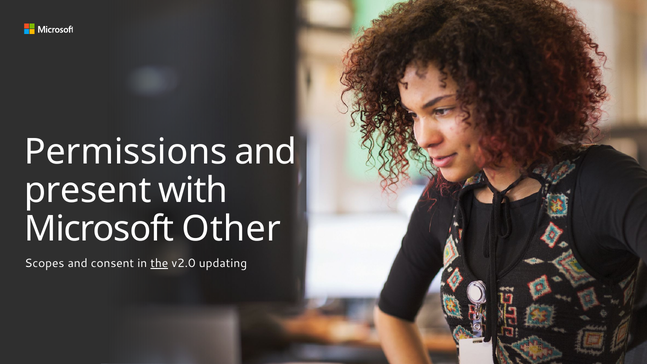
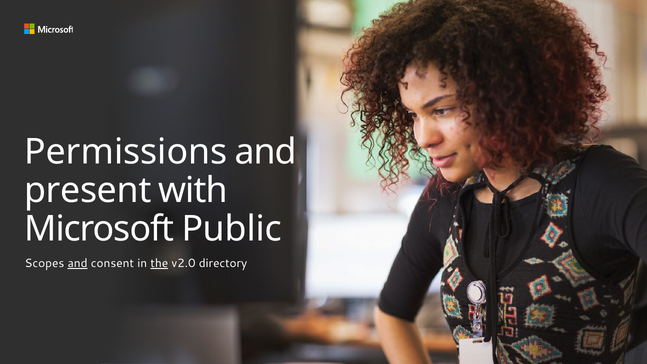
Other: Other -> Public (232, 229)
and underline: none -> present (78, 263)
updating: updating -> directory (223, 263)
